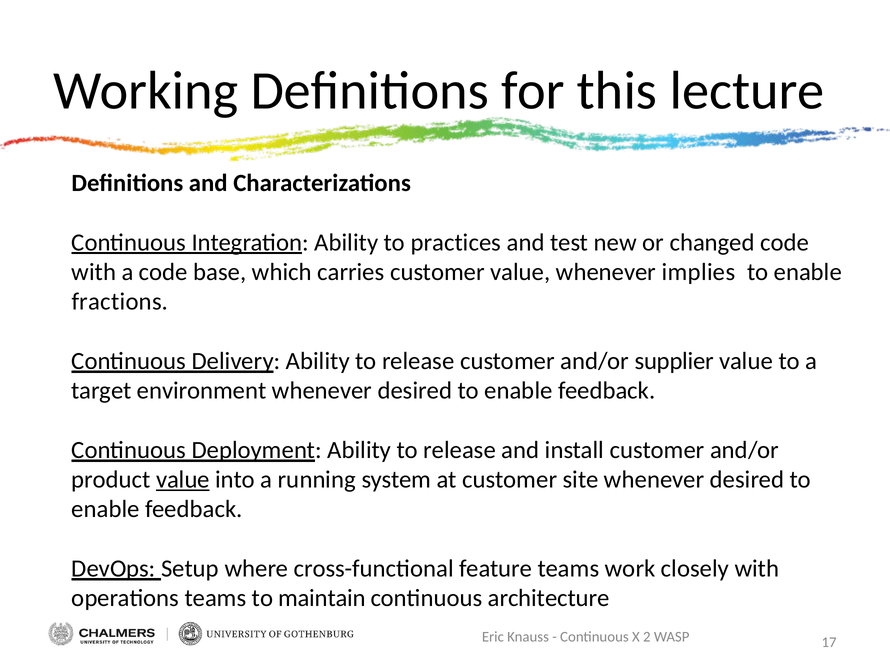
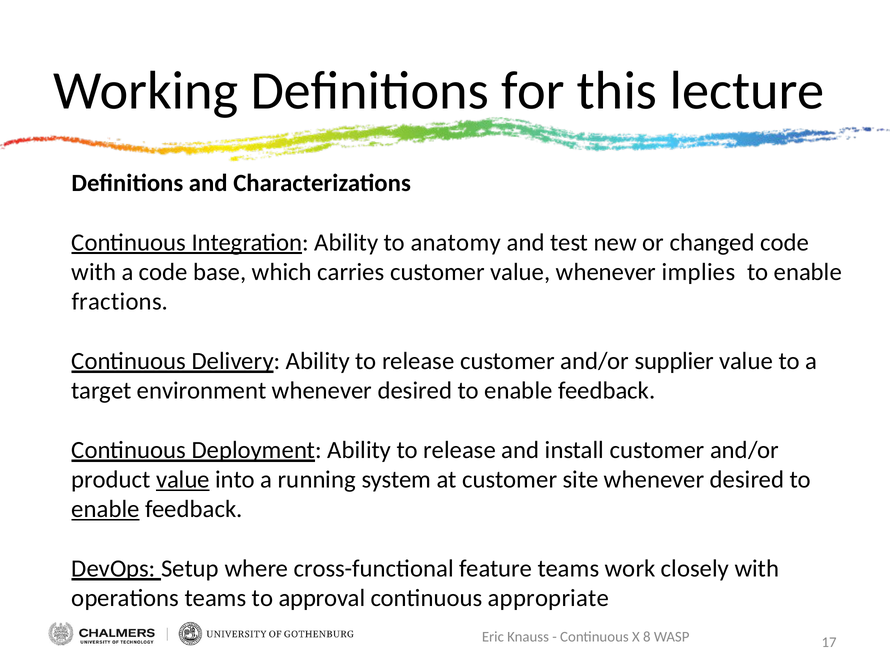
practices: practices -> anatomy (456, 243)
enable underline: none -> present (105, 510)
maintain: maintain -> approval (322, 599)
architecture: architecture -> appropriate (548, 599)
2: 2 -> 8 (647, 637)
